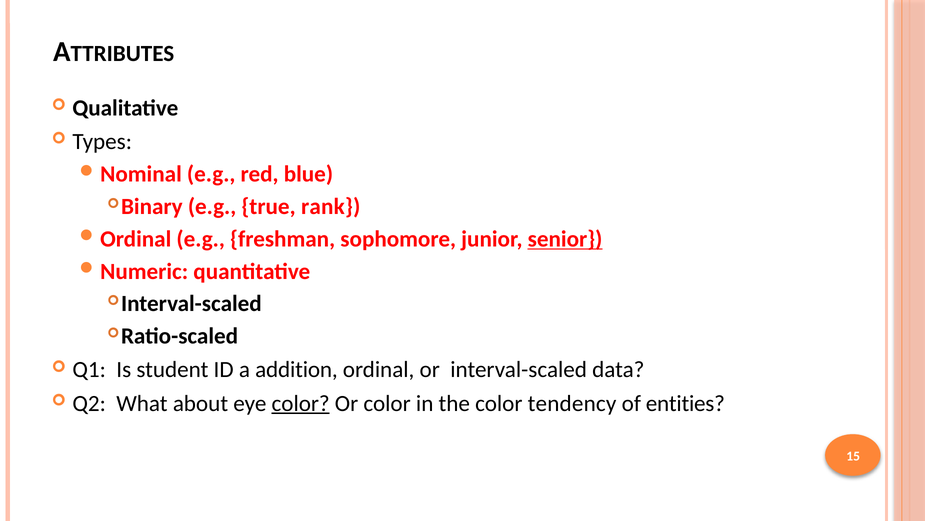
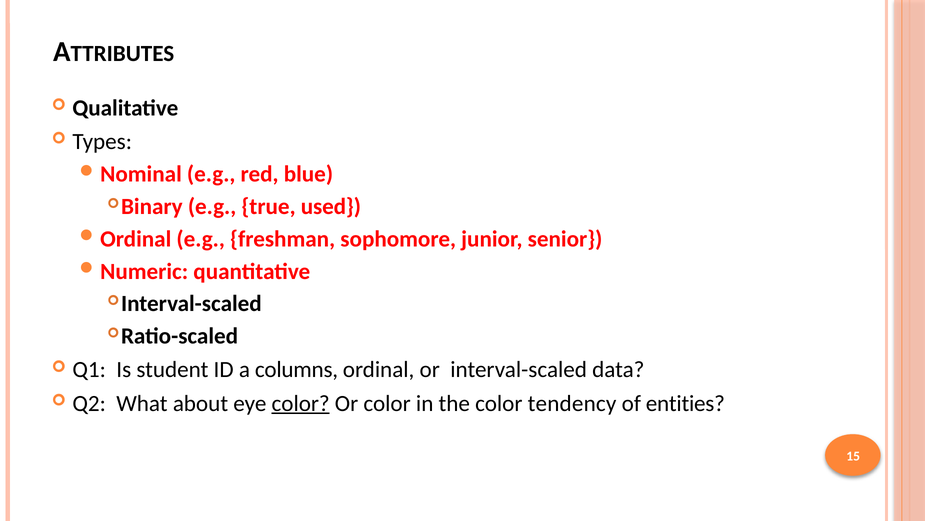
rank: rank -> used (331, 206)
senior underline: present -> none (565, 239)
addition: addition -> columns (296, 369)
